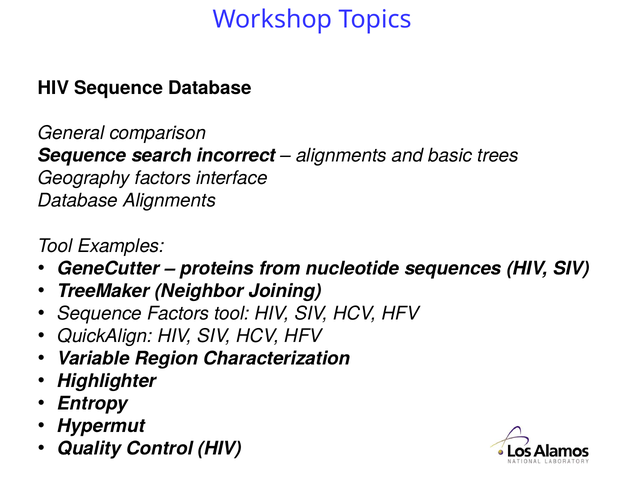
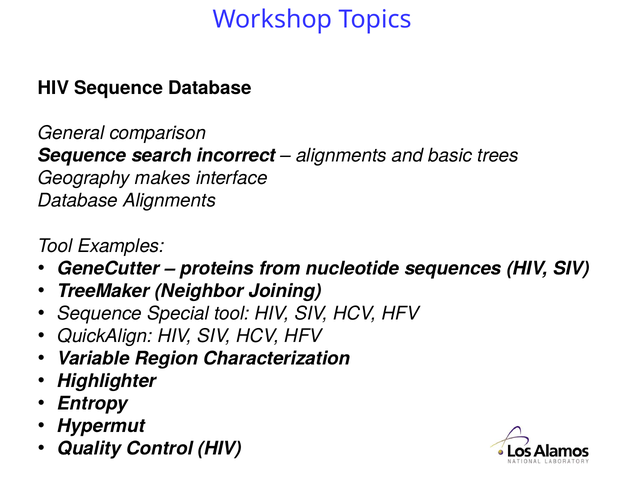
Geography factors: factors -> makes (163, 178)
Sequence Factors: Factors -> Special (178, 313)
